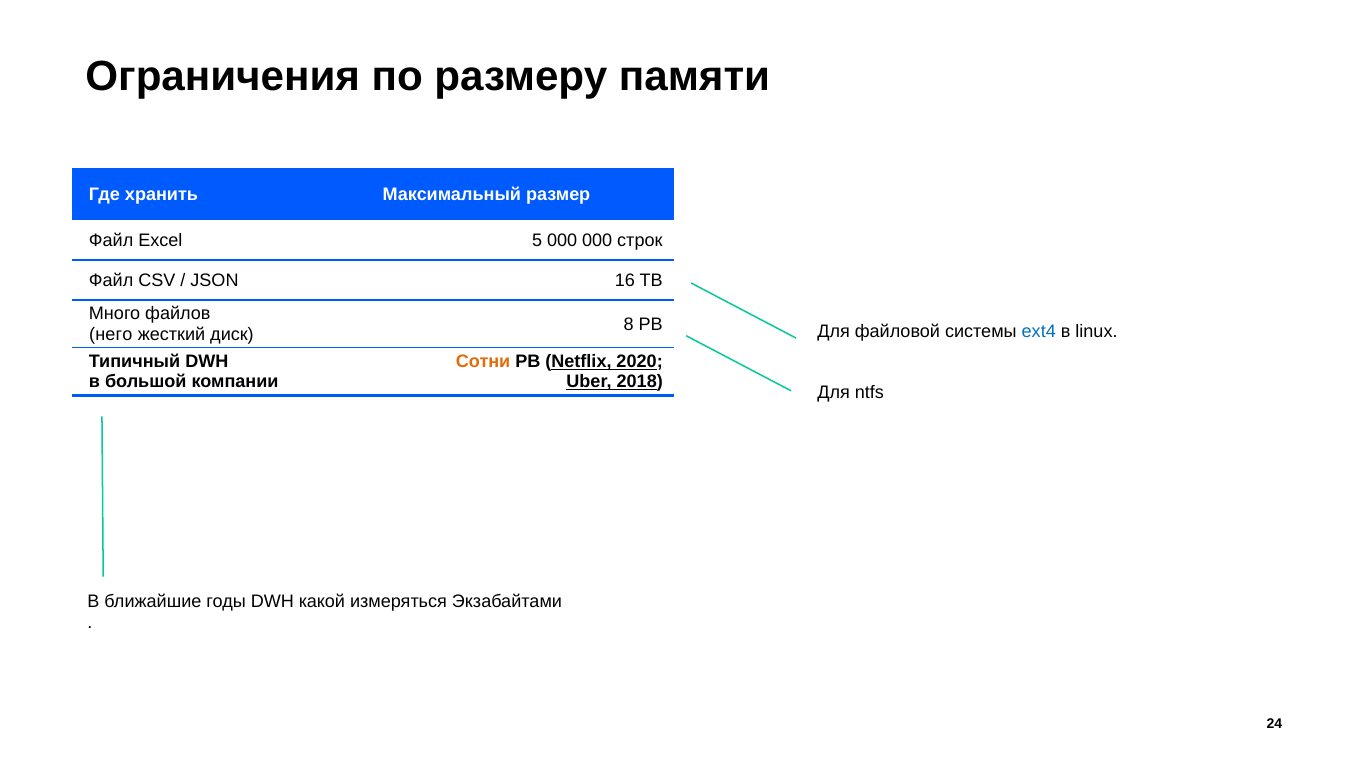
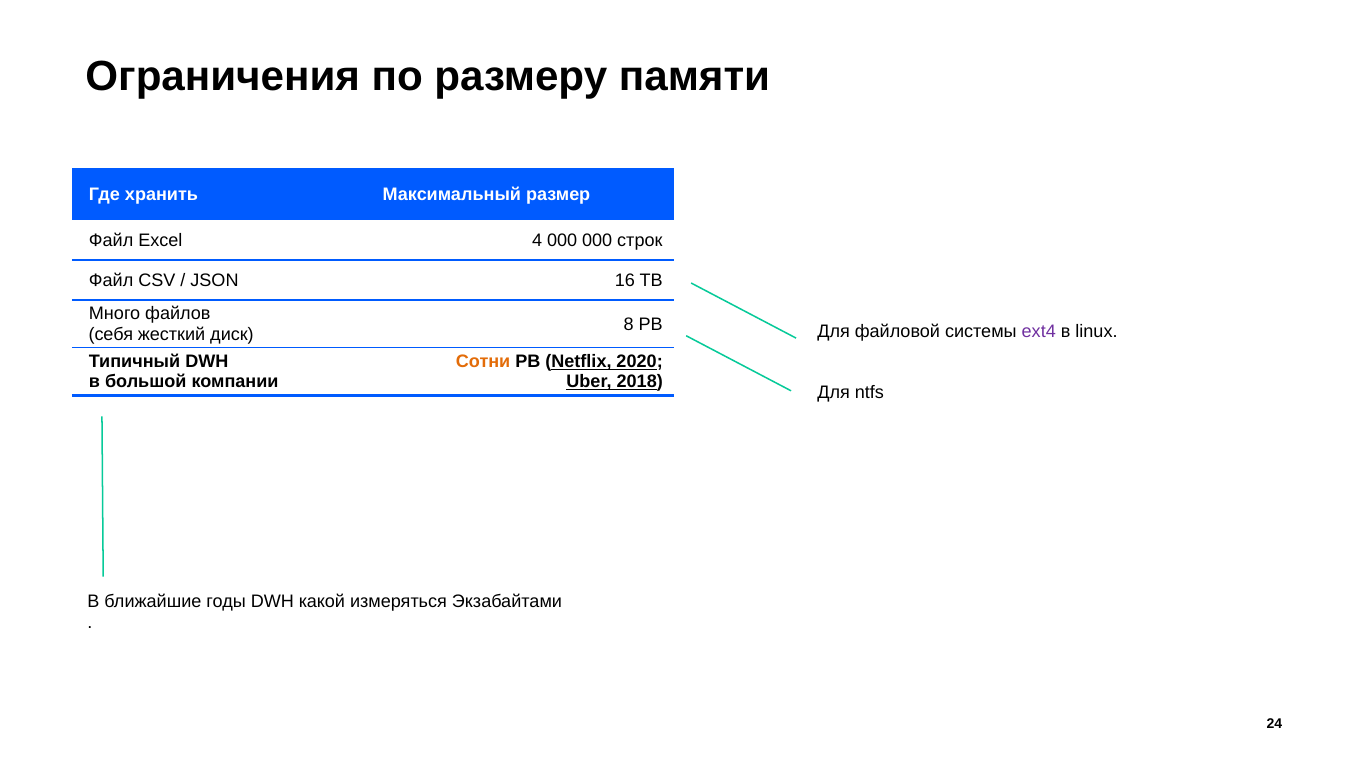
5: 5 -> 4 (537, 240)
ext4 colour: blue -> purple (1039, 331)
него: него -> себя (111, 334)
